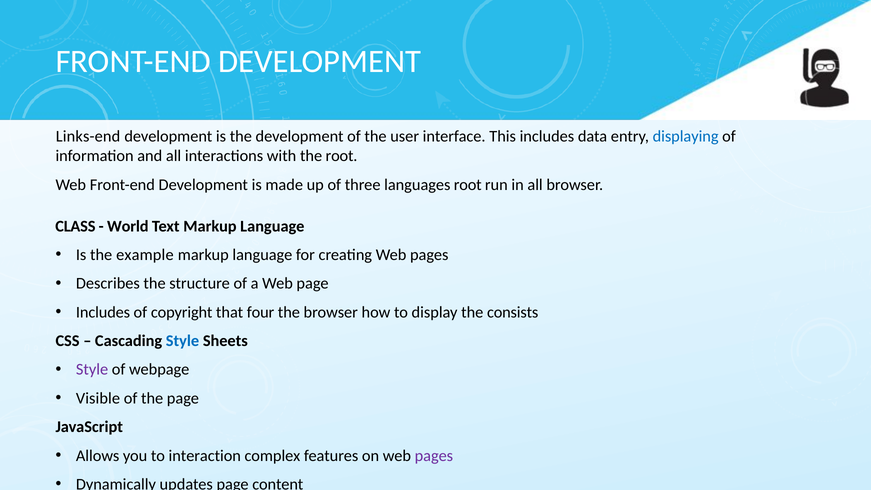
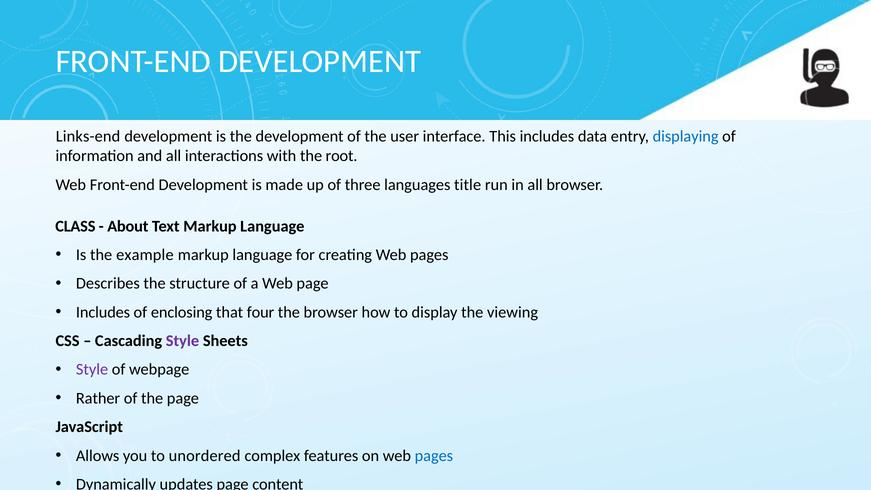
languages root: root -> title (468, 185)
World: World -> About (128, 226)
copyright: copyright -> enclosing (182, 312)
consists: consists -> viewing (513, 312)
Style colour: blue -> purple (183, 341)
Visible: Visible -> Rather (98, 398)
to interaction: interaction -> unordered (205, 456)
pages colour: purple -> blue (434, 456)
